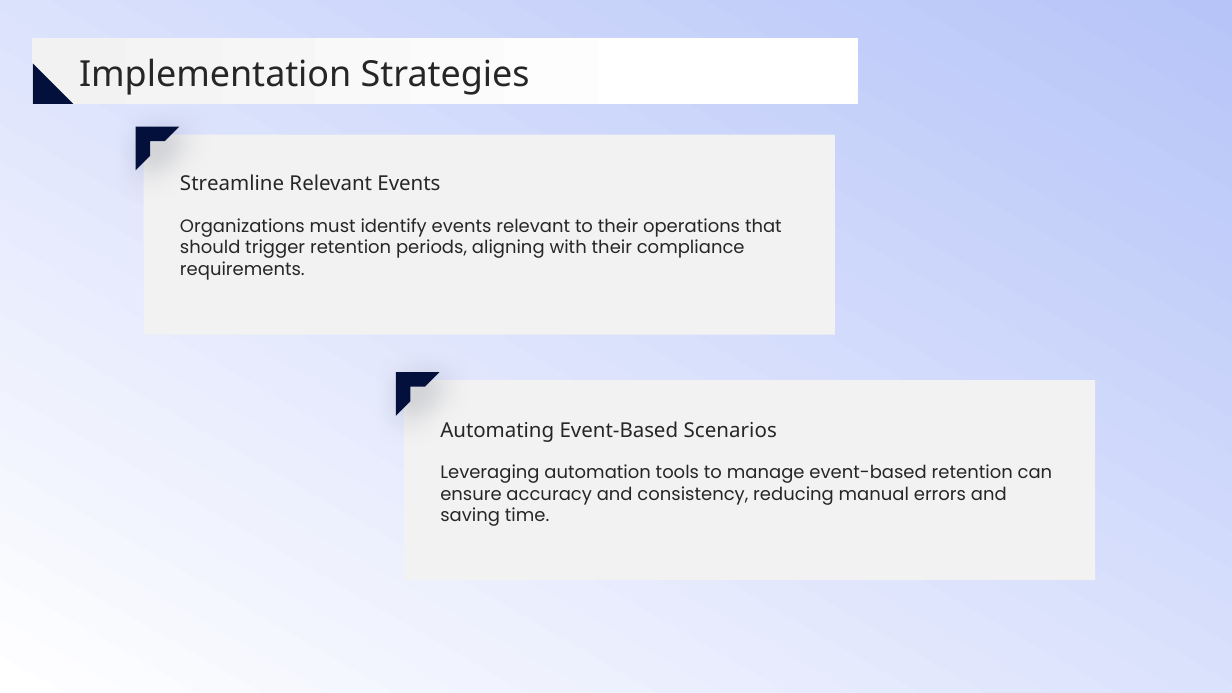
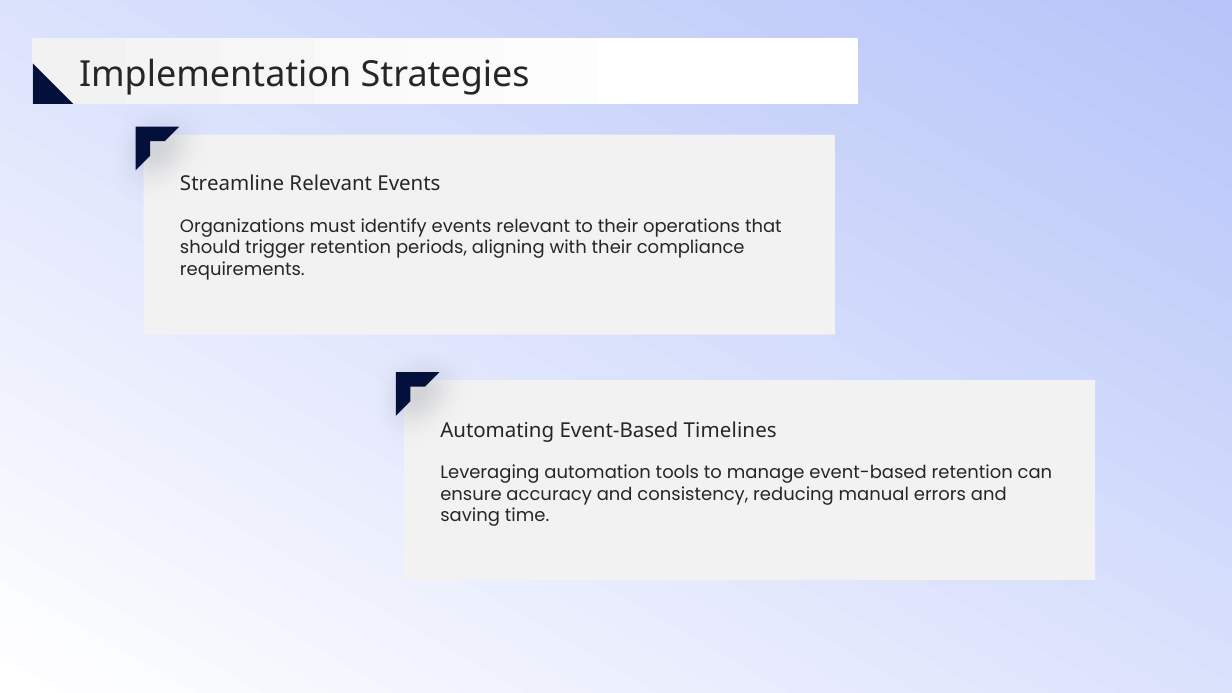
Scenarios: Scenarios -> Timelines (730, 430)
